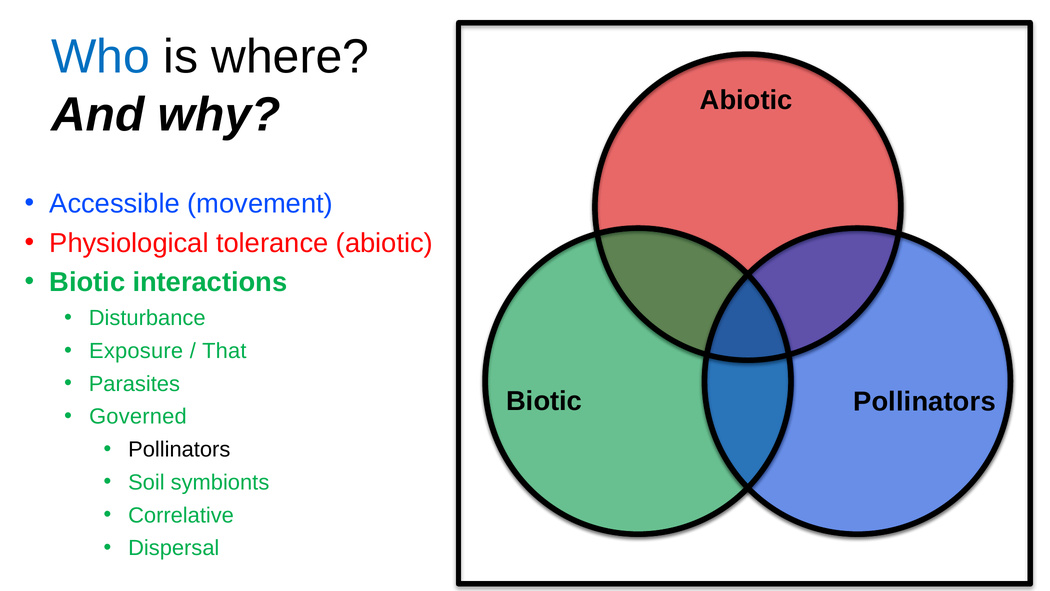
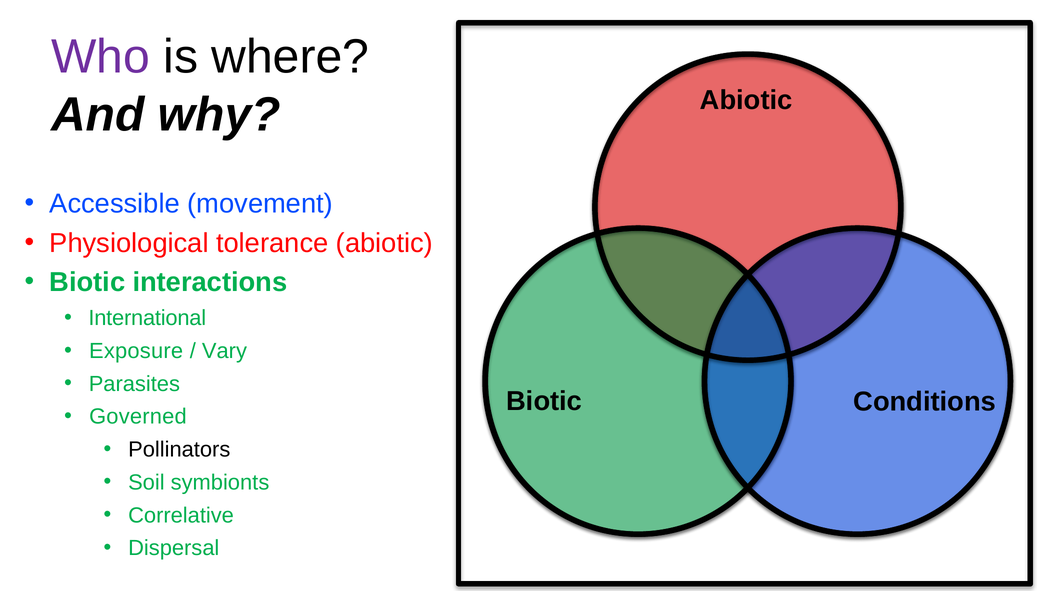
Who colour: blue -> purple (101, 57)
Disturbance: Disturbance -> International (147, 318)
That: That -> Vary (224, 351)
Pollinators: Pollinators -> Conditions (925, 401)
